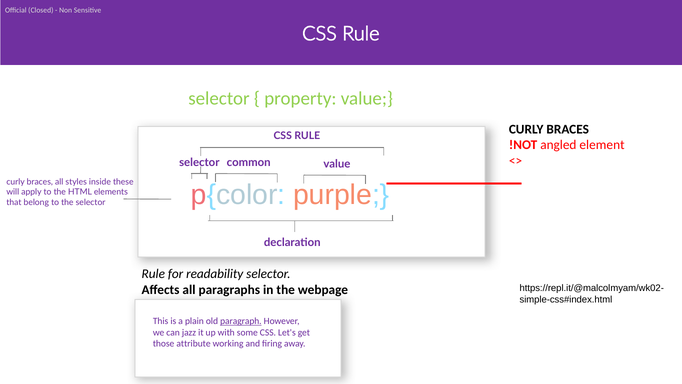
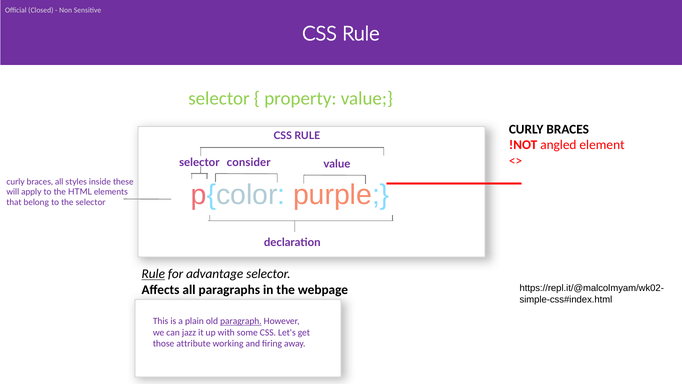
common: common -> consider (249, 162)
Rule underline: none -> present (153, 274)
readability: readability -> advantage (215, 274)
